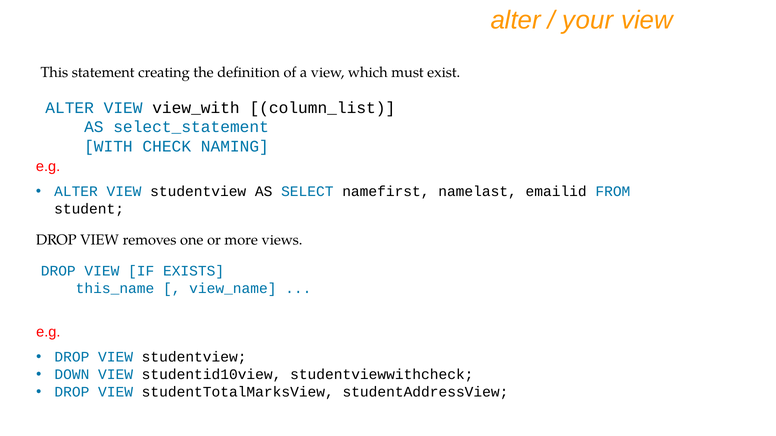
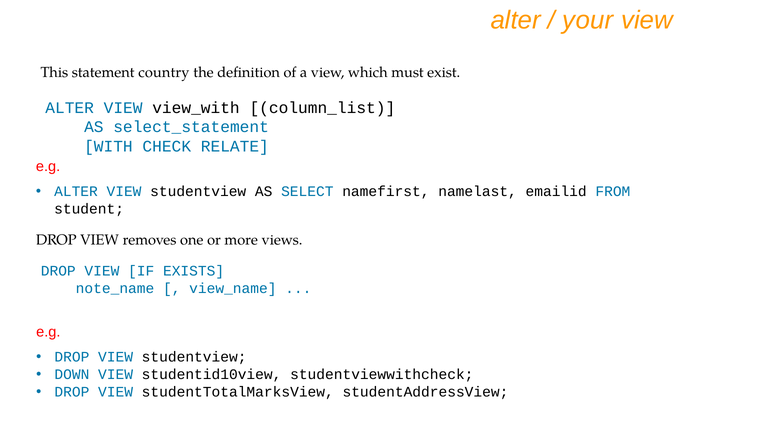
creating: creating -> country (164, 73)
NAMING: NAMING -> RELATE (235, 147)
this_name: this_name -> note_name (115, 289)
